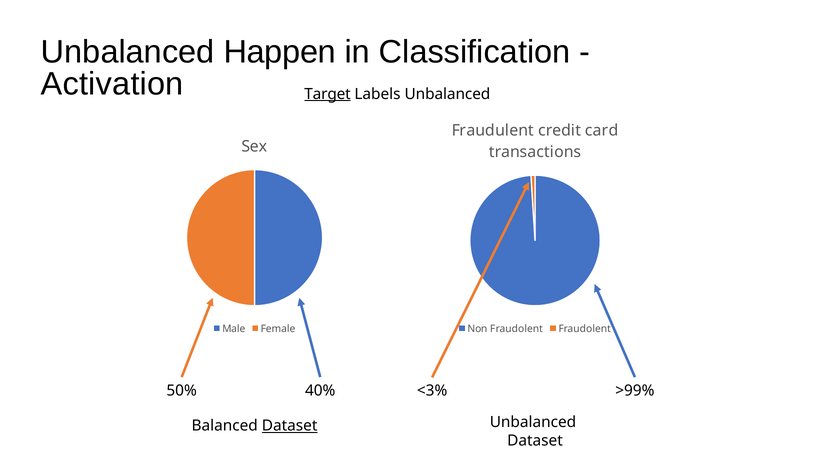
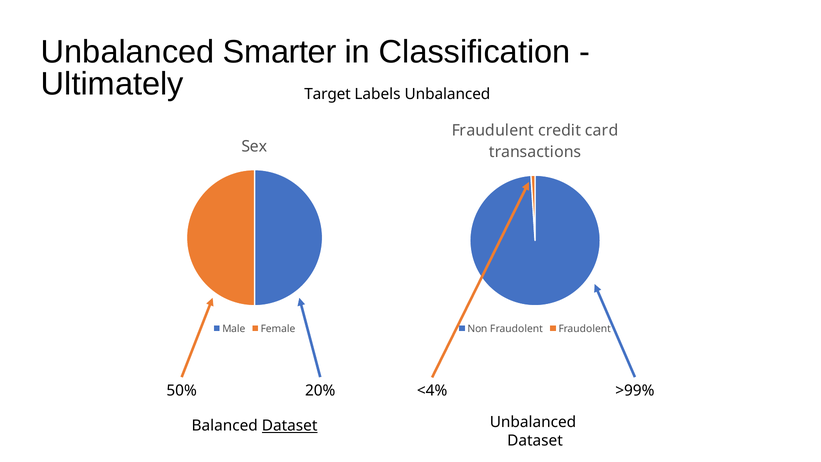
Happen: Happen -> Smarter (280, 52)
Activation: Activation -> Ultimately (112, 84)
Target underline: present -> none (328, 94)
40%: 40% -> 20% (320, 390)
<3%: <3% -> <4% (432, 391)
